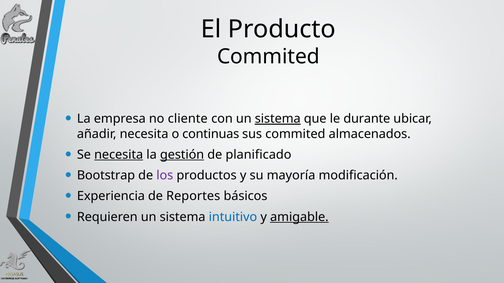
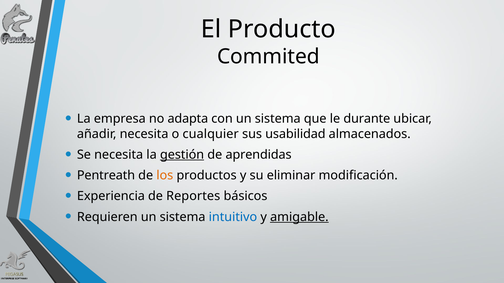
cliente: cliente -> adapta (188, 119)
sistema underline: present -> none (278, 119)
continuas: continuas -> cualquier (211, 134)
sus commited: commited -> usabilidad (295, 134)
necesita underline: present -> none (119, 155)
planificado: planificado -> aprendidas (259, 155)
Bootstrap: Bootstrap -> Pentreath (106, 176)
los colour: purple -> orange (165, 176)
mayoría: mayoría -> eliminar (291, 176)
